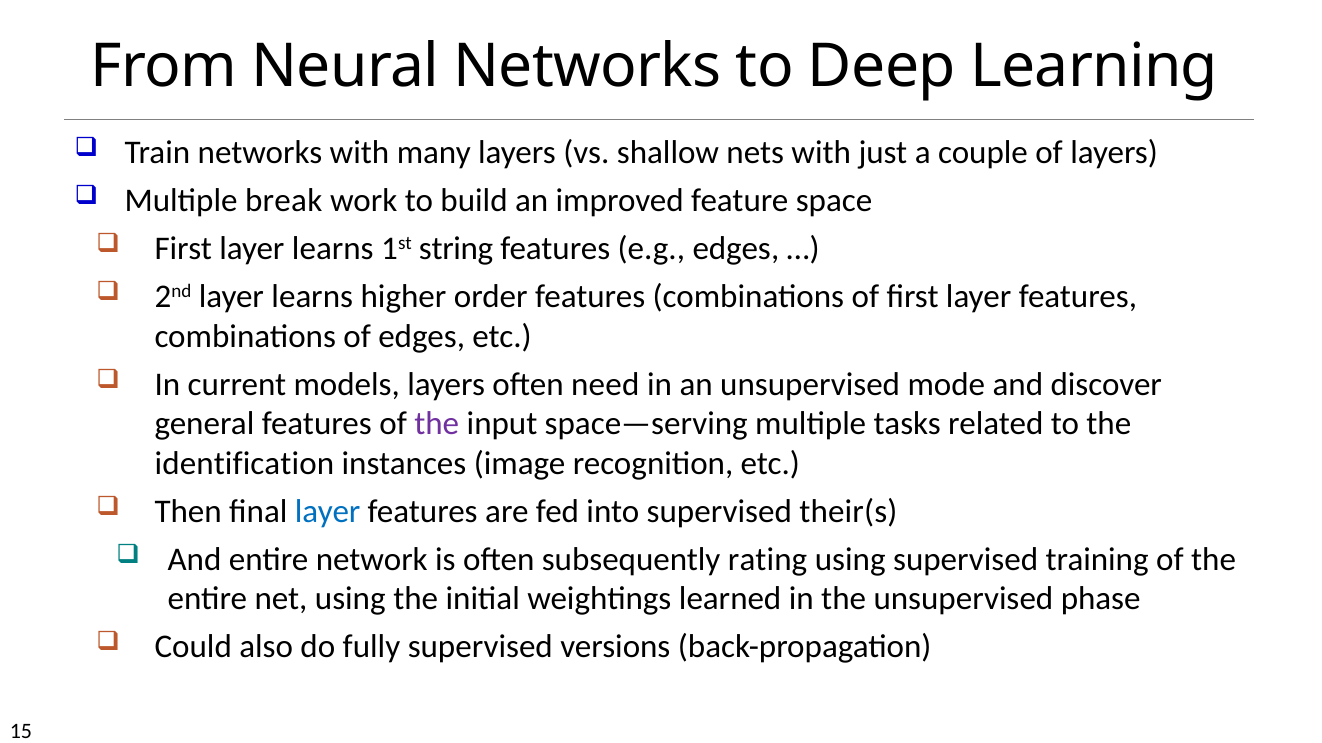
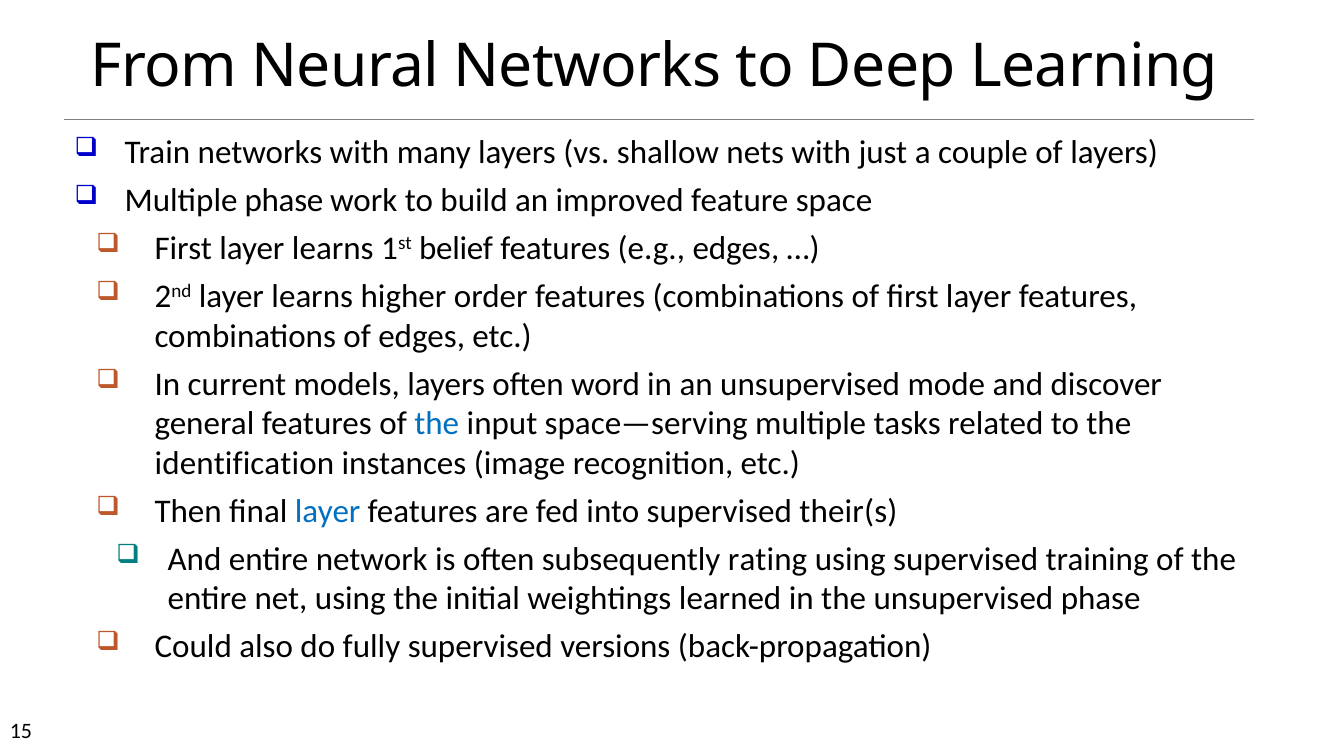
Multiple break: break -> phase (284, 201)
string: string -> belief (456, 249)
need: need -> word (606, 385)
the colour: purple -> blue (437, 424)
